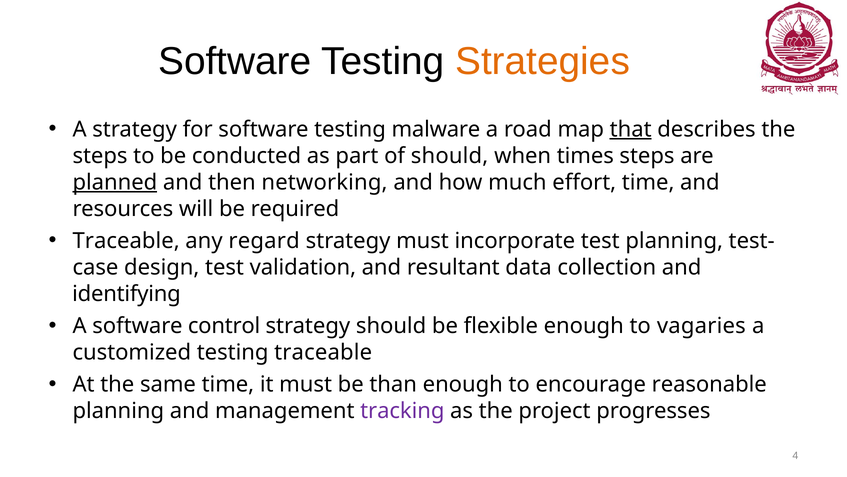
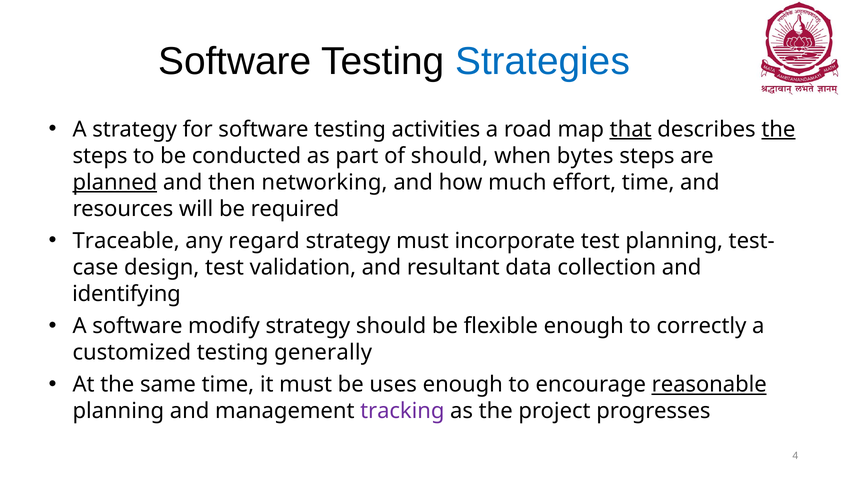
Strategies colour: orange -> blue (543, 62)
malware: malware -> activities (436, 129)
the underline: none -> present (778, 129)
times: times -> bytes (585, 156)
control: control -> modify (224, 326)
vagaries: vagaries -> correctly (701, 326)
testing traceable: traceable -> generally (323, 352)
than: than -> uses (393, 384)
reasonable underline: none -> present (709, 384)
